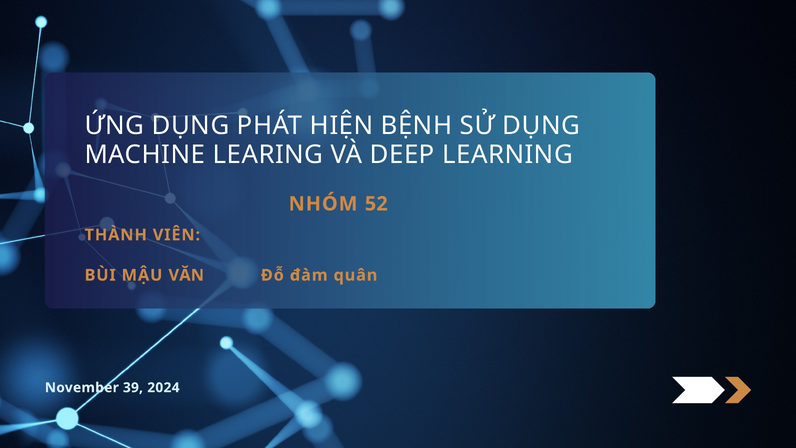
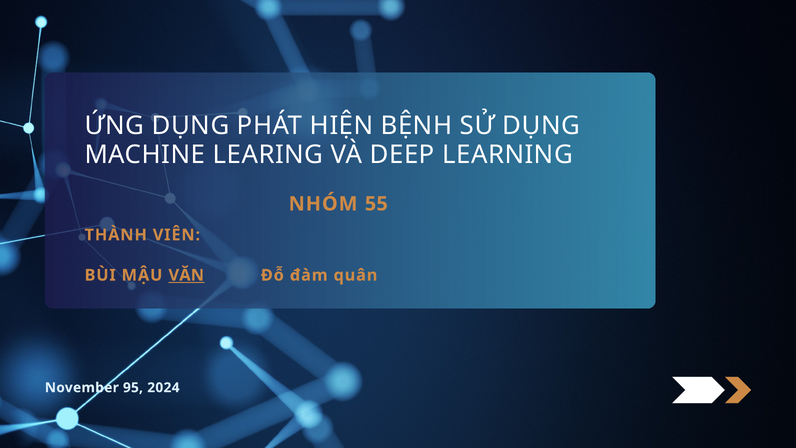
52: 52 -> 55 (376, 204)
VĂN underline: none -> present (186, 275)
39: 39 -> 95 (133, 387)
